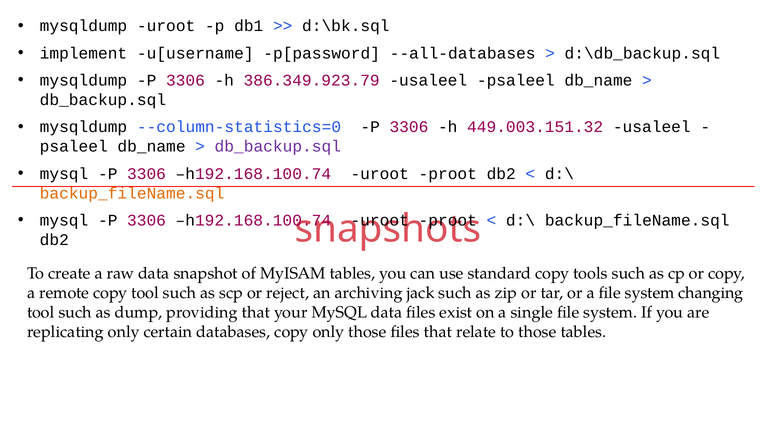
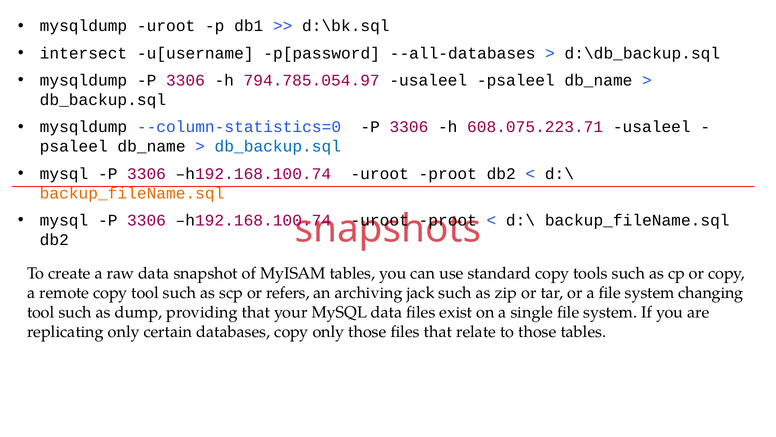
implement: implement -> intersect (83, 53)
386.349.923.79: 386.349.923.79 -> 794.785.054.97 (312, 80)
449.003.151.32: 449.003.151.32 -> 608.075.223.71 (535, 127)
db_backup.sql colour: purple -> blue (278, 146)
reject: reject -> refers (288, 293)
